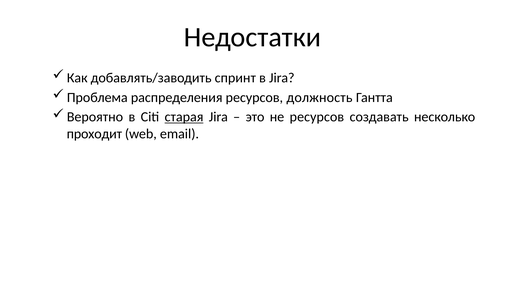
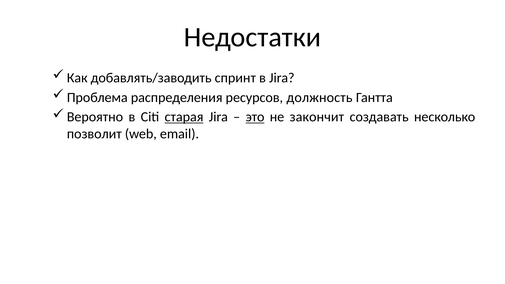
это underline: none -> present (255, 117)
не ресурсов: ресурсов -> закончит (317, 117)
проходит: проходит -> позволит (94, 134)
